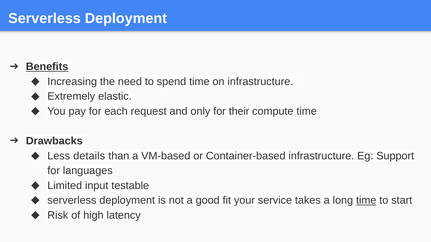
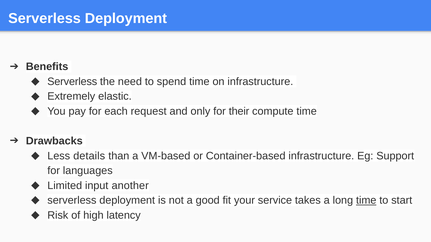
Benefits underline: present -> none (47, 67)
Increasing: Increasing -> Serverless (72, 82)
testable: testable -> another (130, 186)
